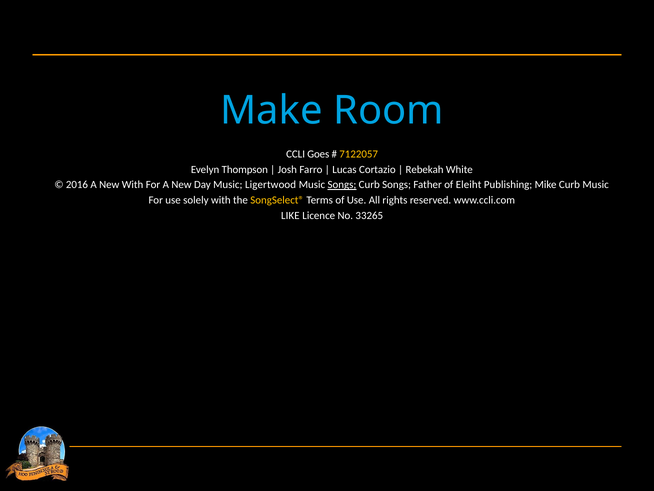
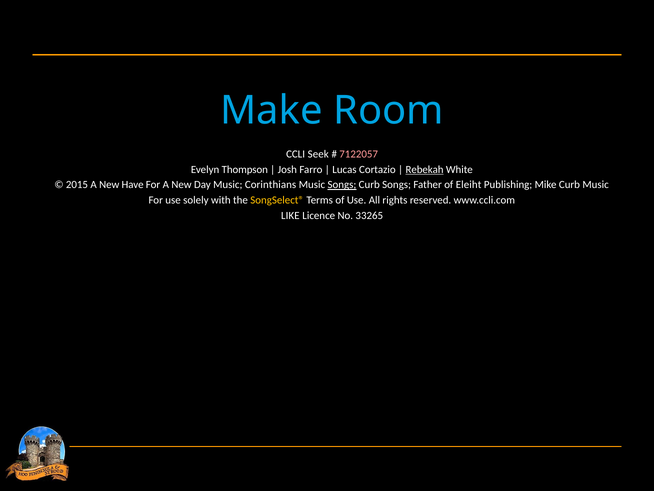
Goes: Goes -> Seek (318, 154)
7122057 colour: yellow -> pink (359, 154)
Rebekah underline: none -> present (425, 169)
2016: 2016 -> 2015 (77, 185)
New With: With -> Have (133, 185)
Ligertwood: Ligertwood -> Corinthians (271, 185)
